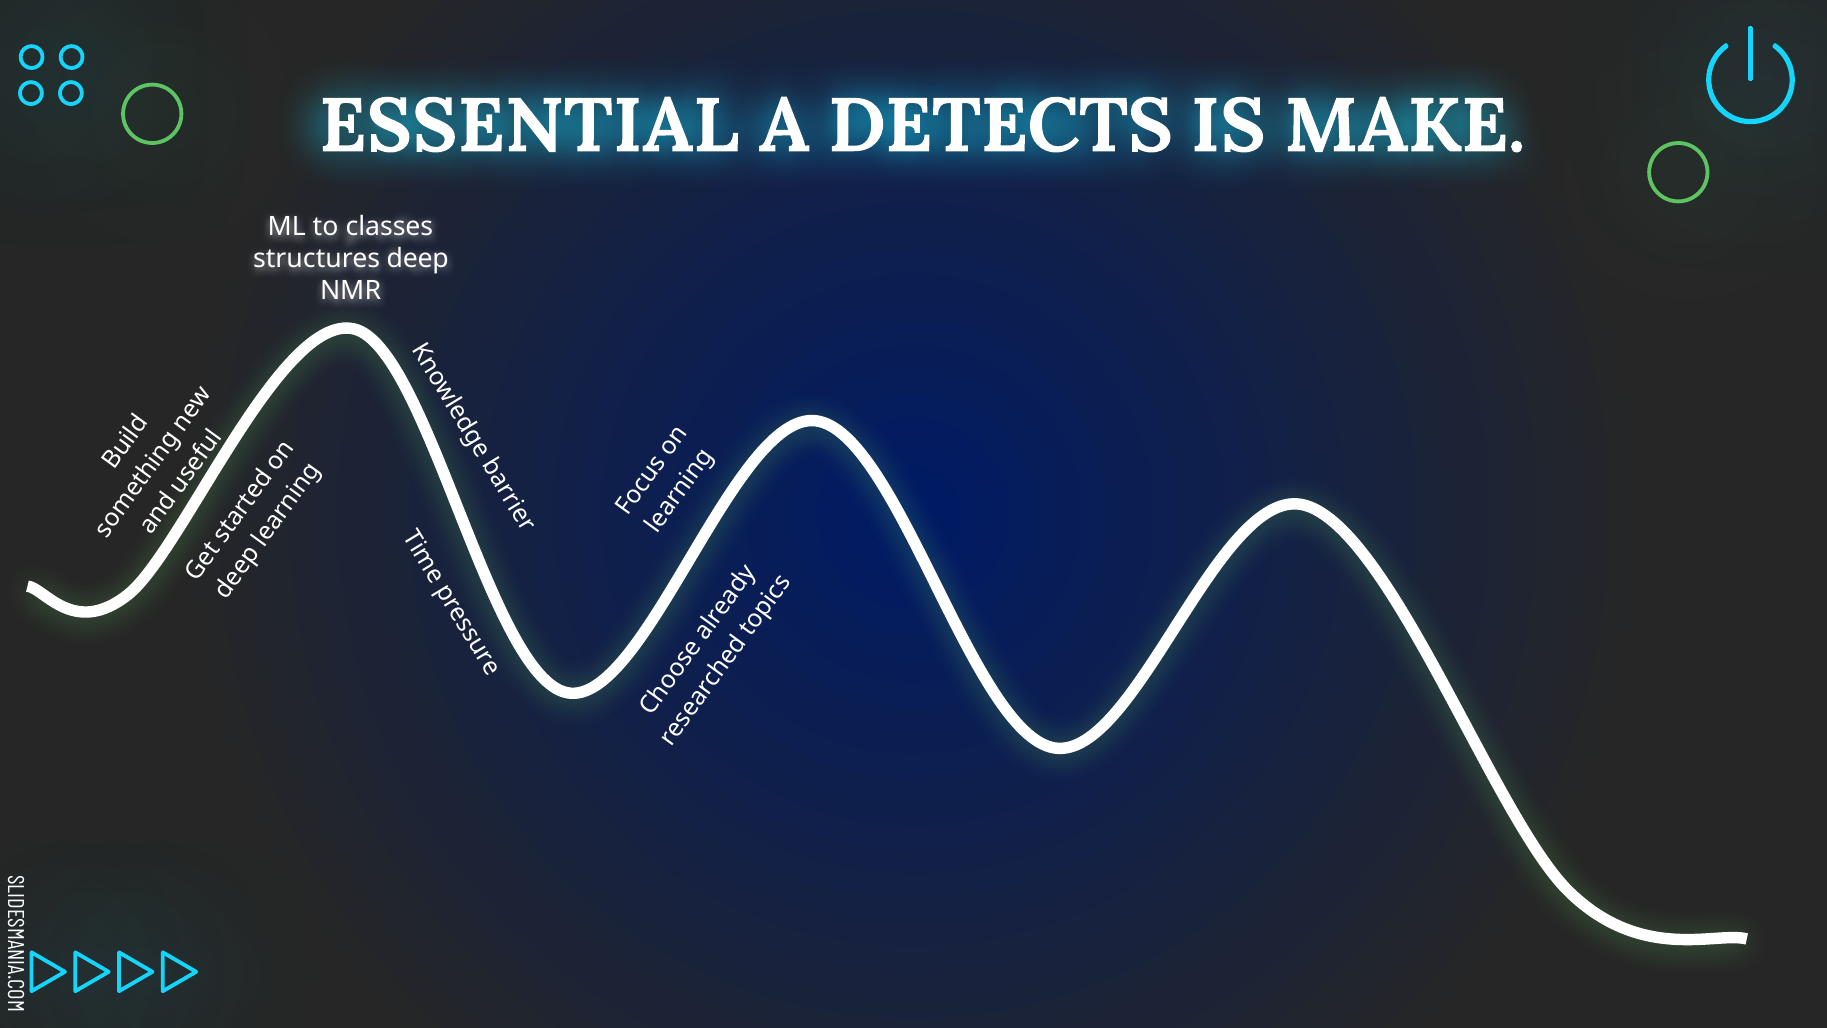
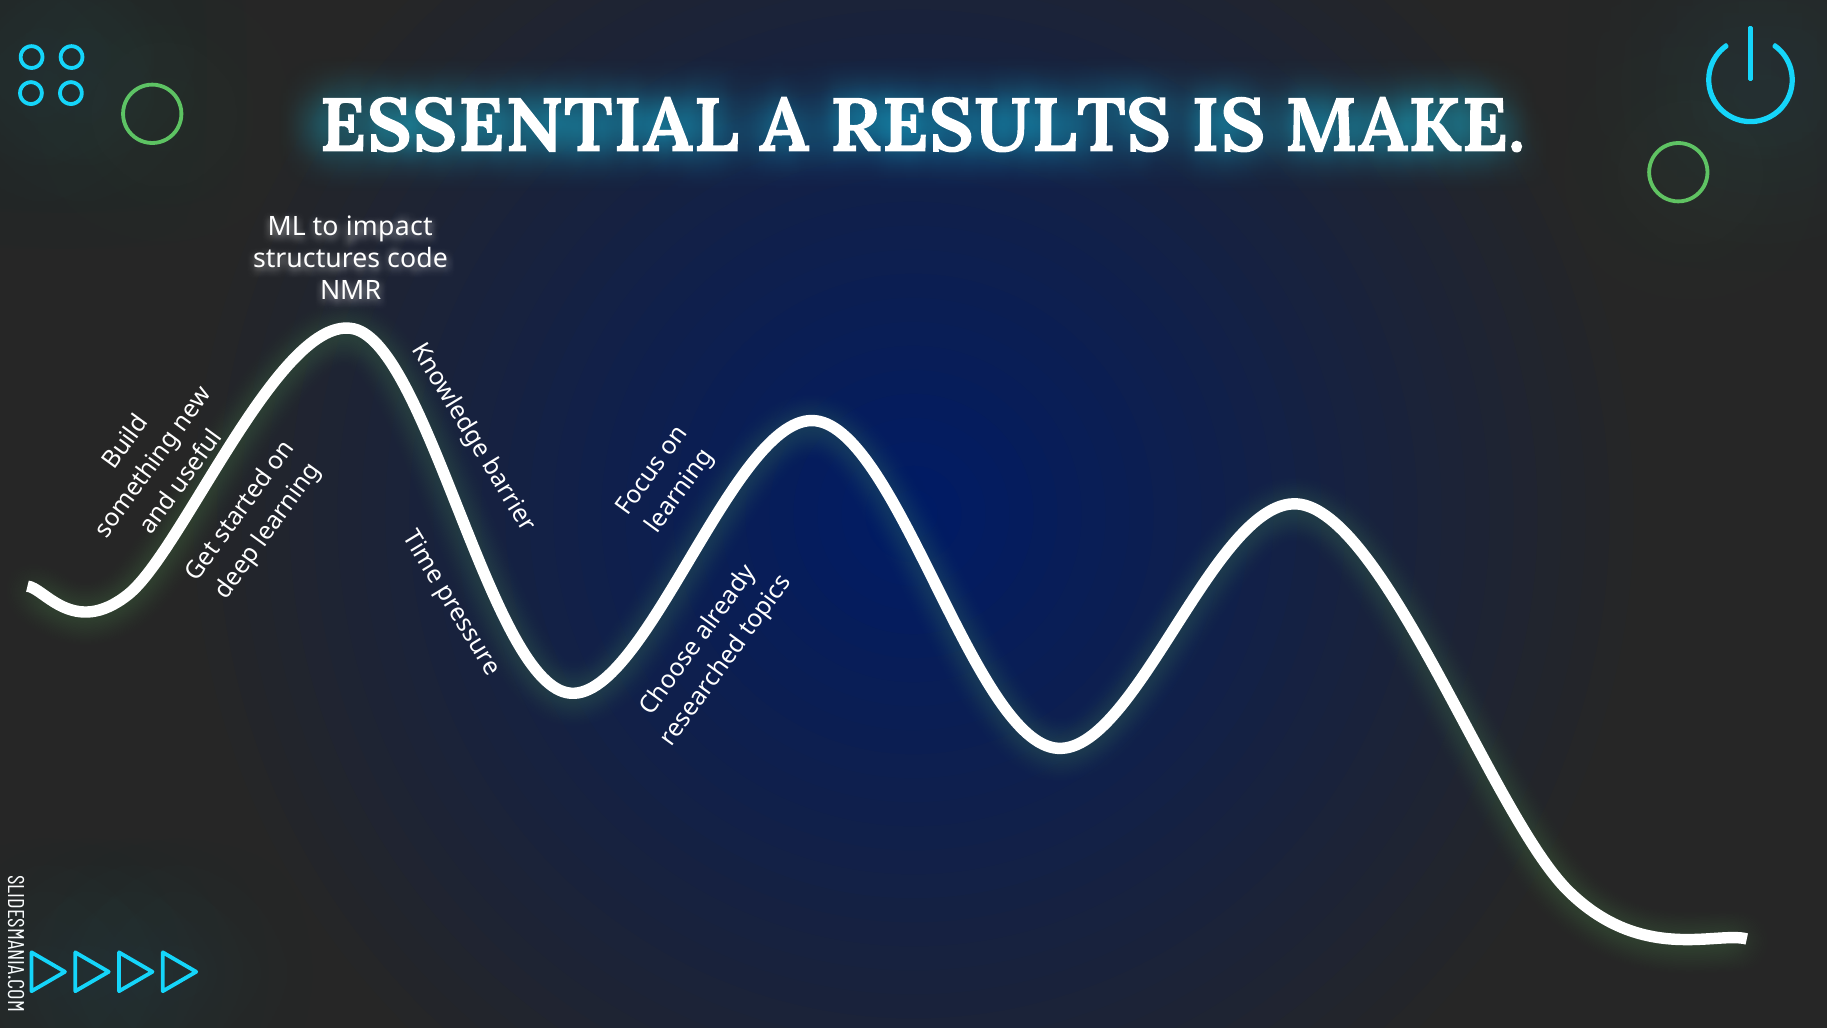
DETECTS: DETECTS -> RESULTS (1000, 126)
classes: classes -> impact (389, 226)
deep: deep -> code (418, 258)
